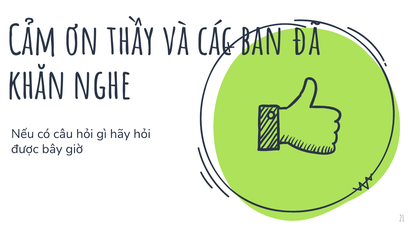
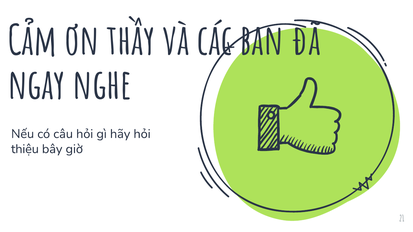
khăn: khăn -> ngay (36, 86)
được: được -> thiệu (25, 149)
